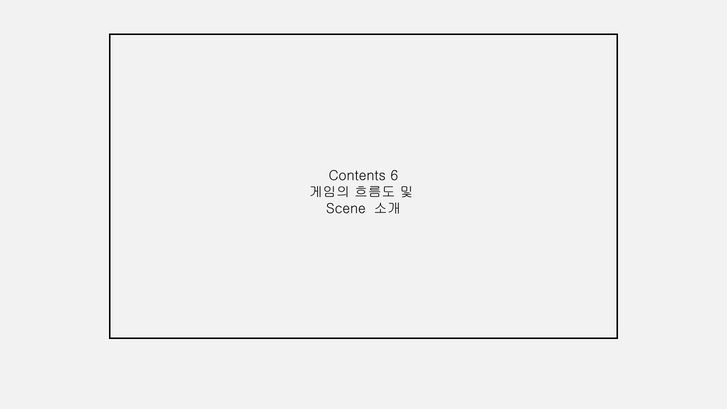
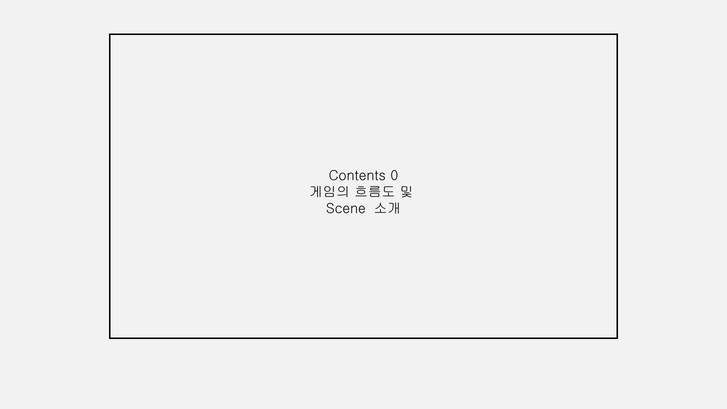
6: 6 -> 0 (394, 176)
